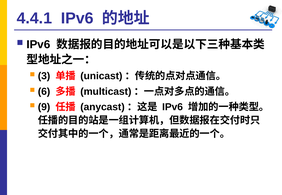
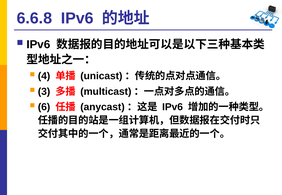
4.4.1: 4.4.1 -> 6.6.8 (34, 18)
3: 3 -> 4 (44, 76)
6: 6 -> 3 (44, 92)
9: 9 -> 6 (44, 107)
